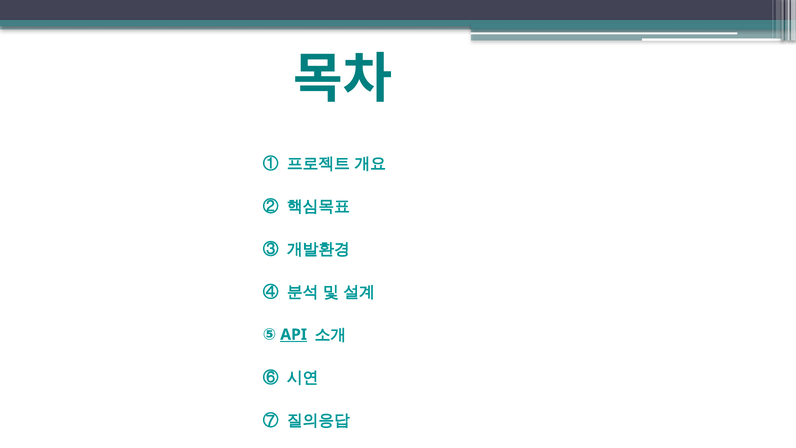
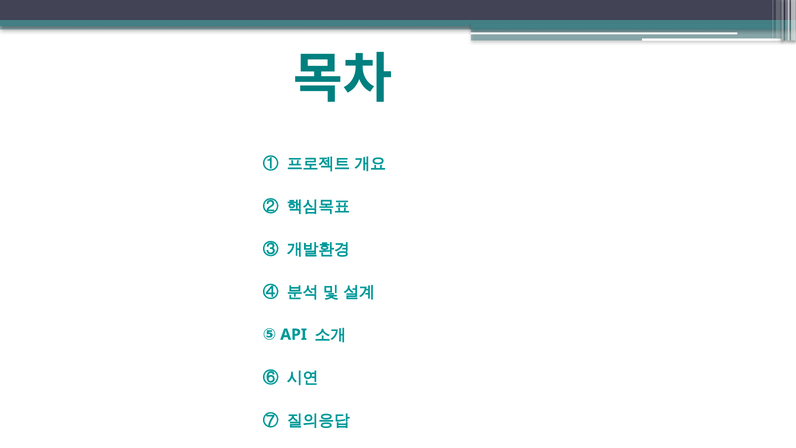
API underline: present -> none (294, 334)
